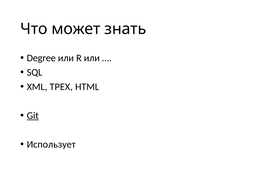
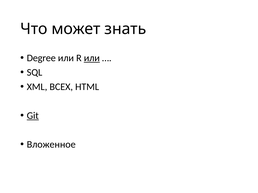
или underline: none -> present (92, 58)
ТРЕХ: ТРЕХ -> ВСЕХ (61, 87)
Использует: Использует -> Вложенное (51, 145)
